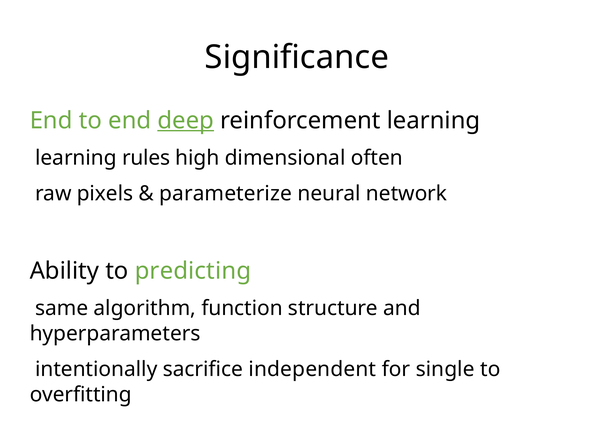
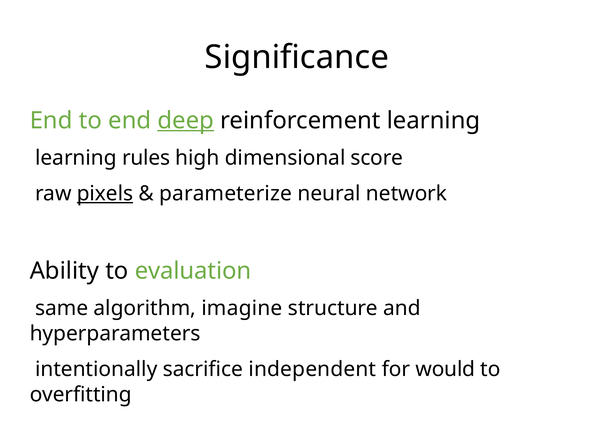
often: often -> score (377, 158)
pixels underline: none -> present (105, 193)
predicting: predicting -> evaluation (193, 271)
function: function -> imagine (242, 308)
single: single -> would (445, 369)
